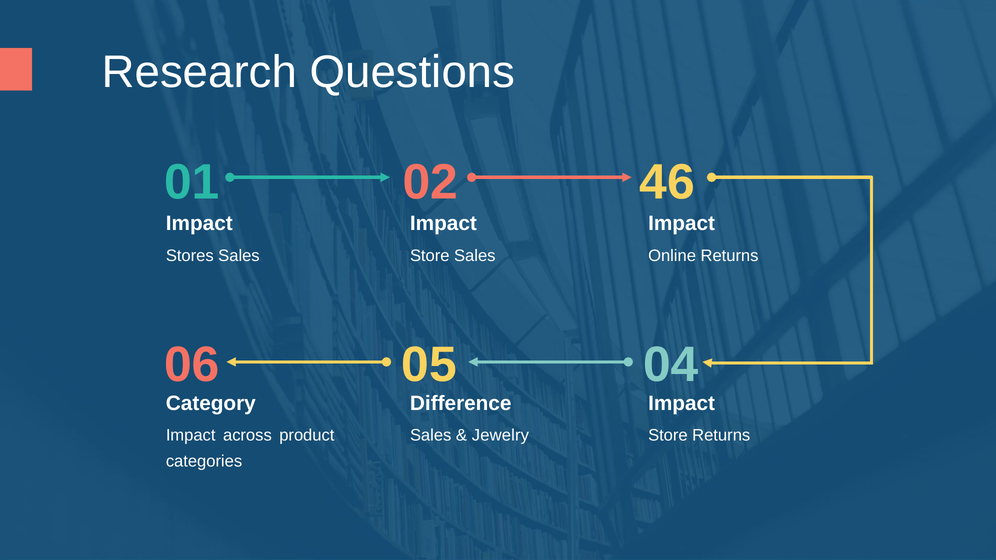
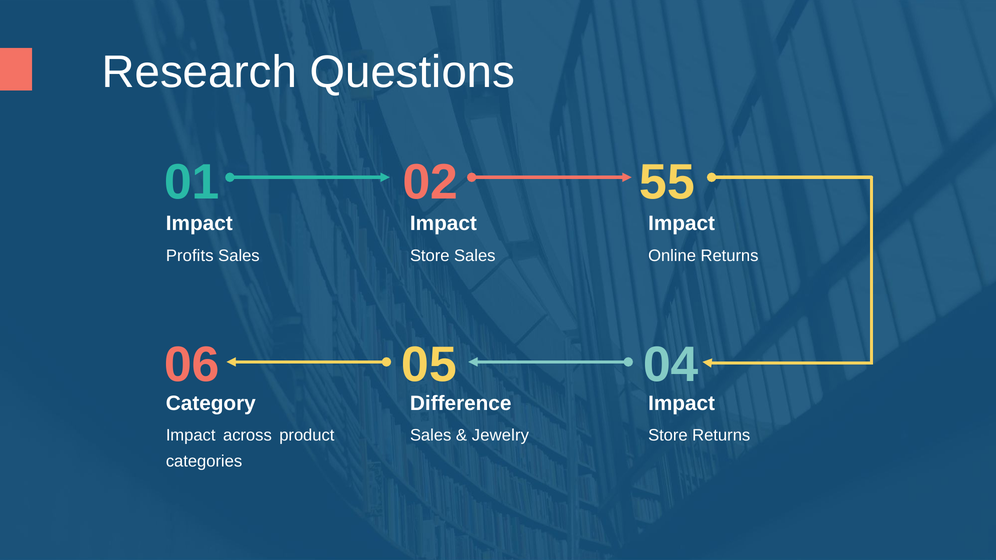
46: 46 -> 55 (667, 182)
Stores: Stores -> Profits (190, 256)
